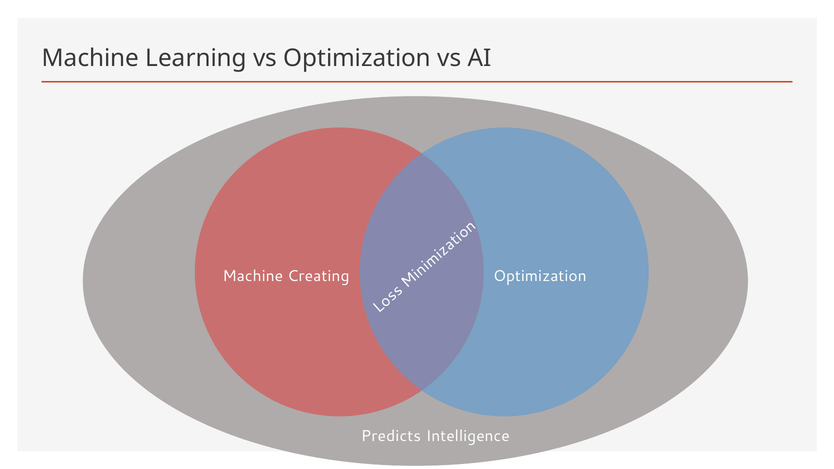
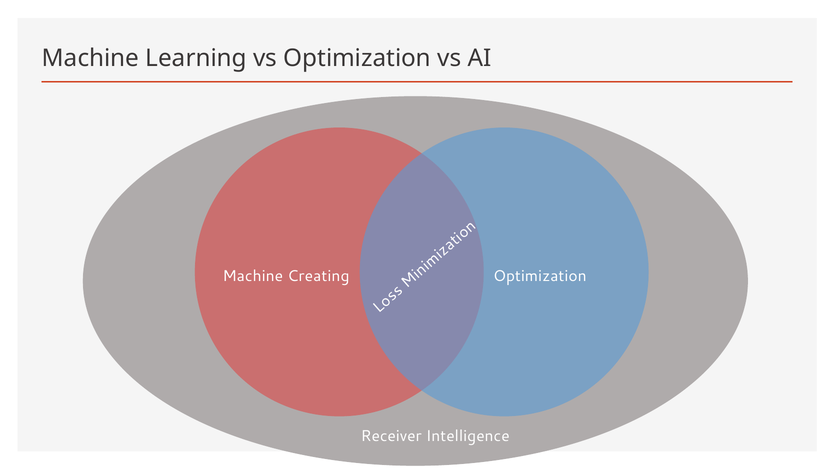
Predicts: Predicts -> Receiver (391, 436)
